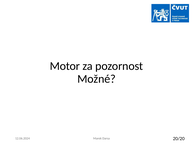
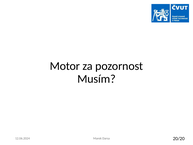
Možné: Možné -> Musím (96, 79)
